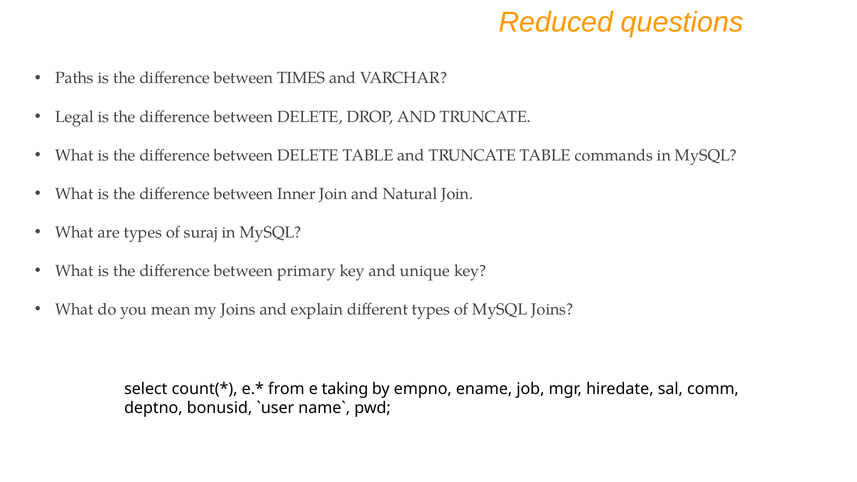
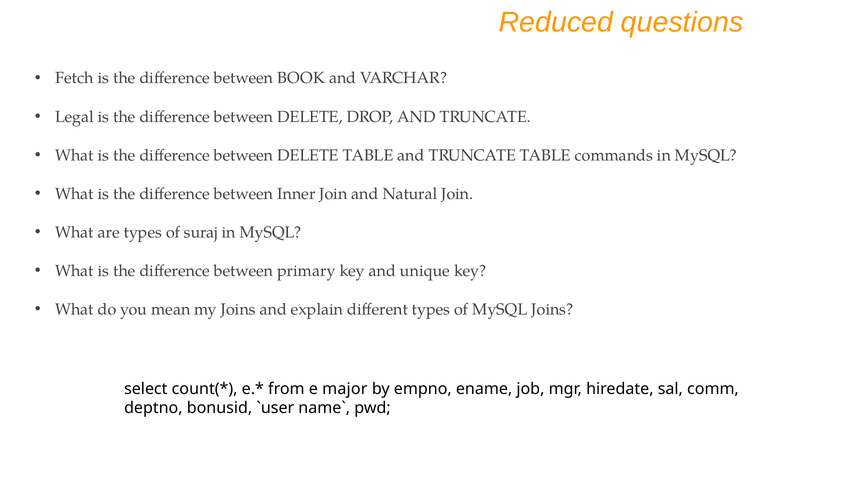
Paths: Paths -> Fetch (74, 78)
TIMES: TIMES -> BOOK (301, 78)
taking: taking -> major (345, 389)
